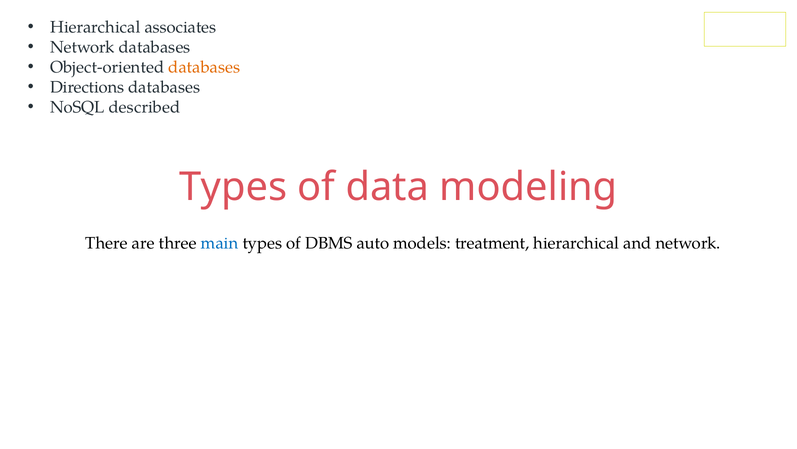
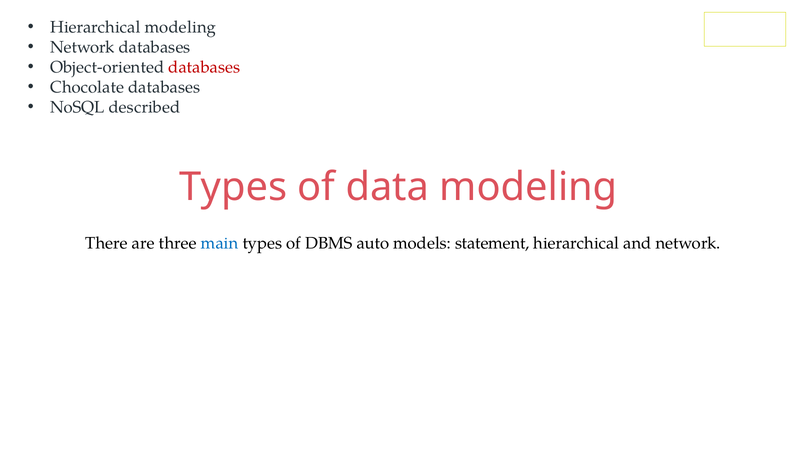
Hierarchical associates: associates -> modeling (180, 27)
databases colour: orange -> red (204, 67)
Directions: Directions -> Chocolate (87, 87)
treatment: treatment -> statement (492, 243)
